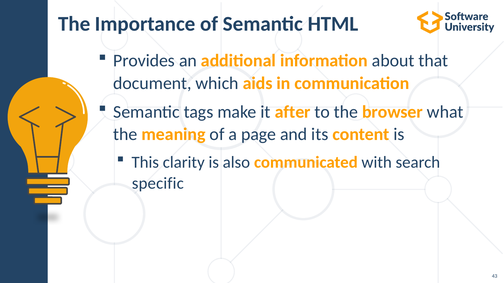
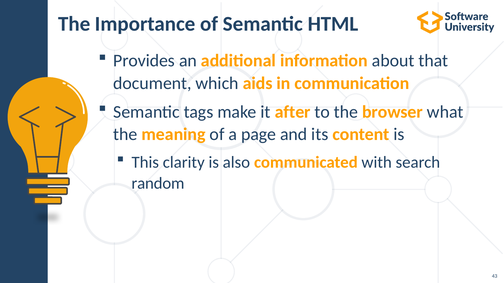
specific: specific -> random (158, 184)
